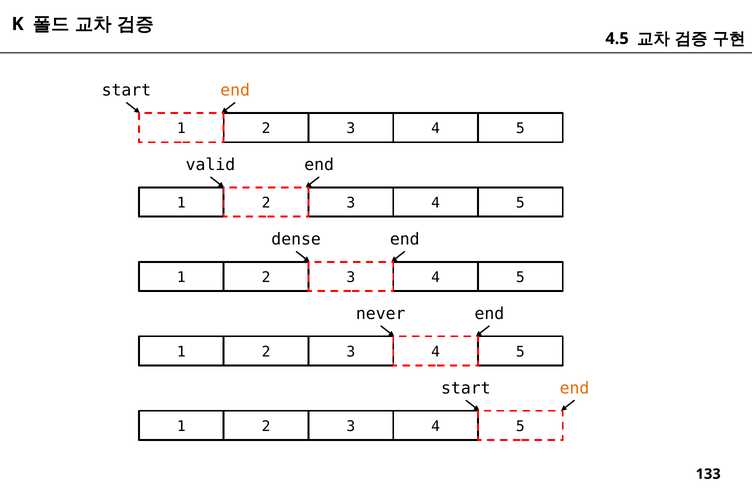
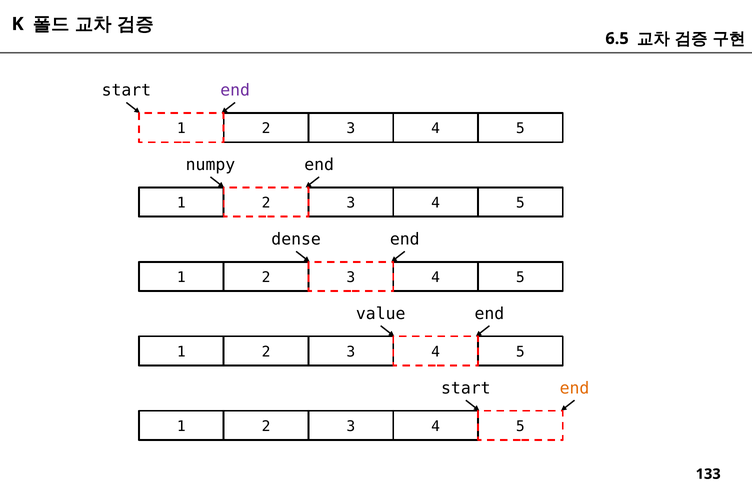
4.5: 4.5 -> 6.5 (617, 39)
end colour: orange -> purple (235, 91)
valid: valid -> numpy (210, 165)
never: never -> value (381, 314)
